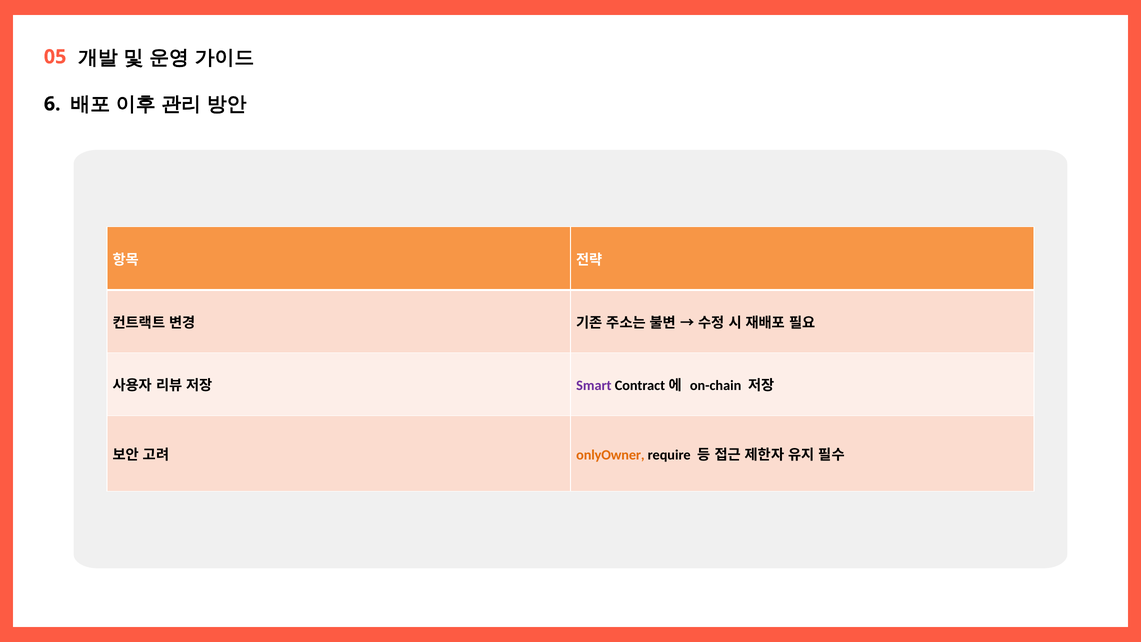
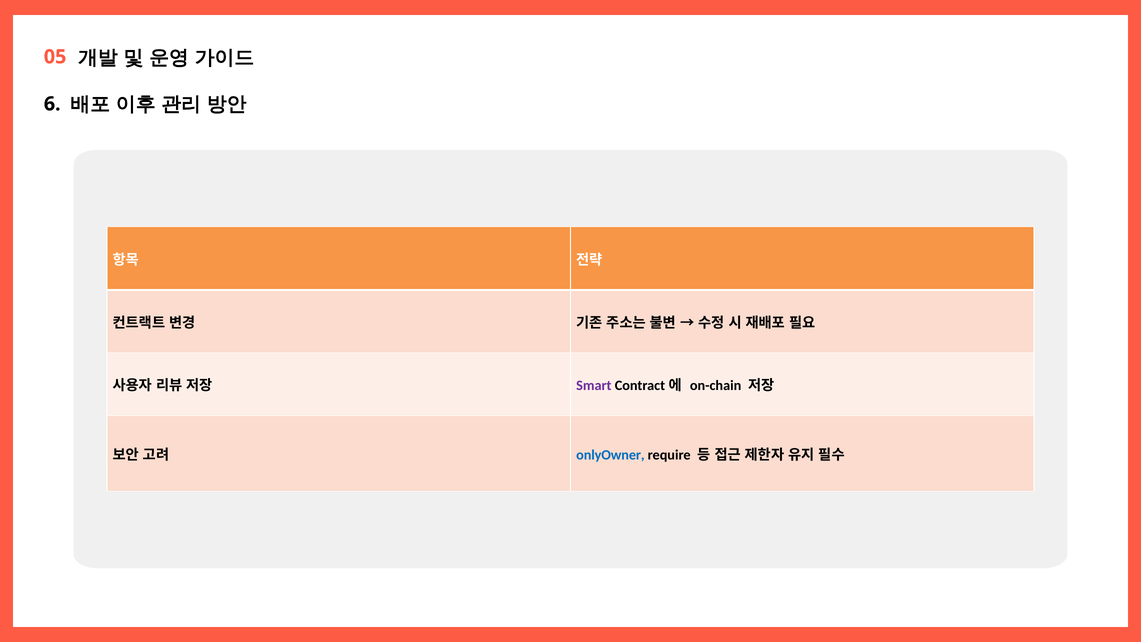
onlyOwner colour: orange -> blue (610, 455)
